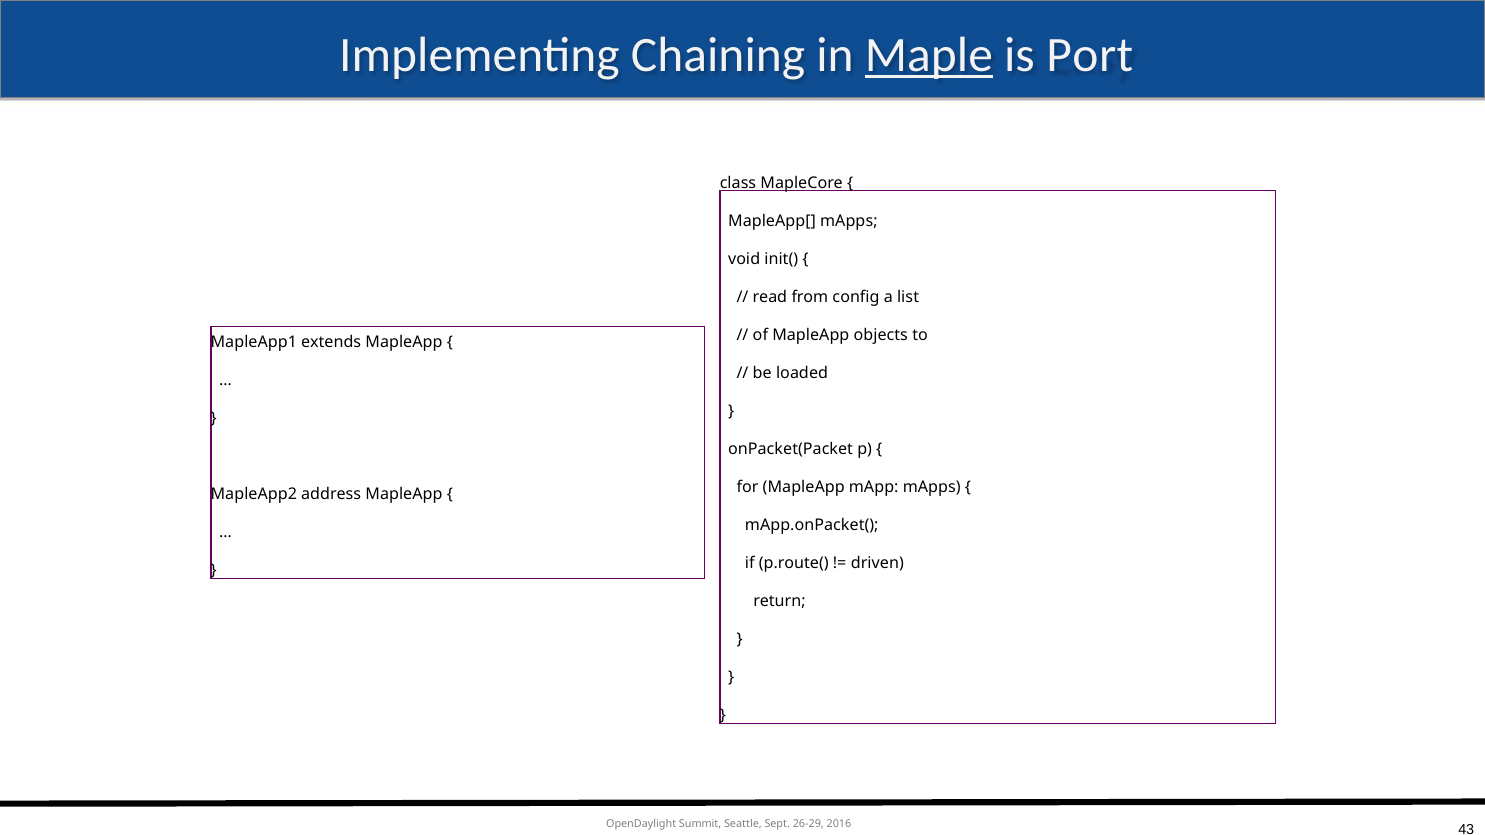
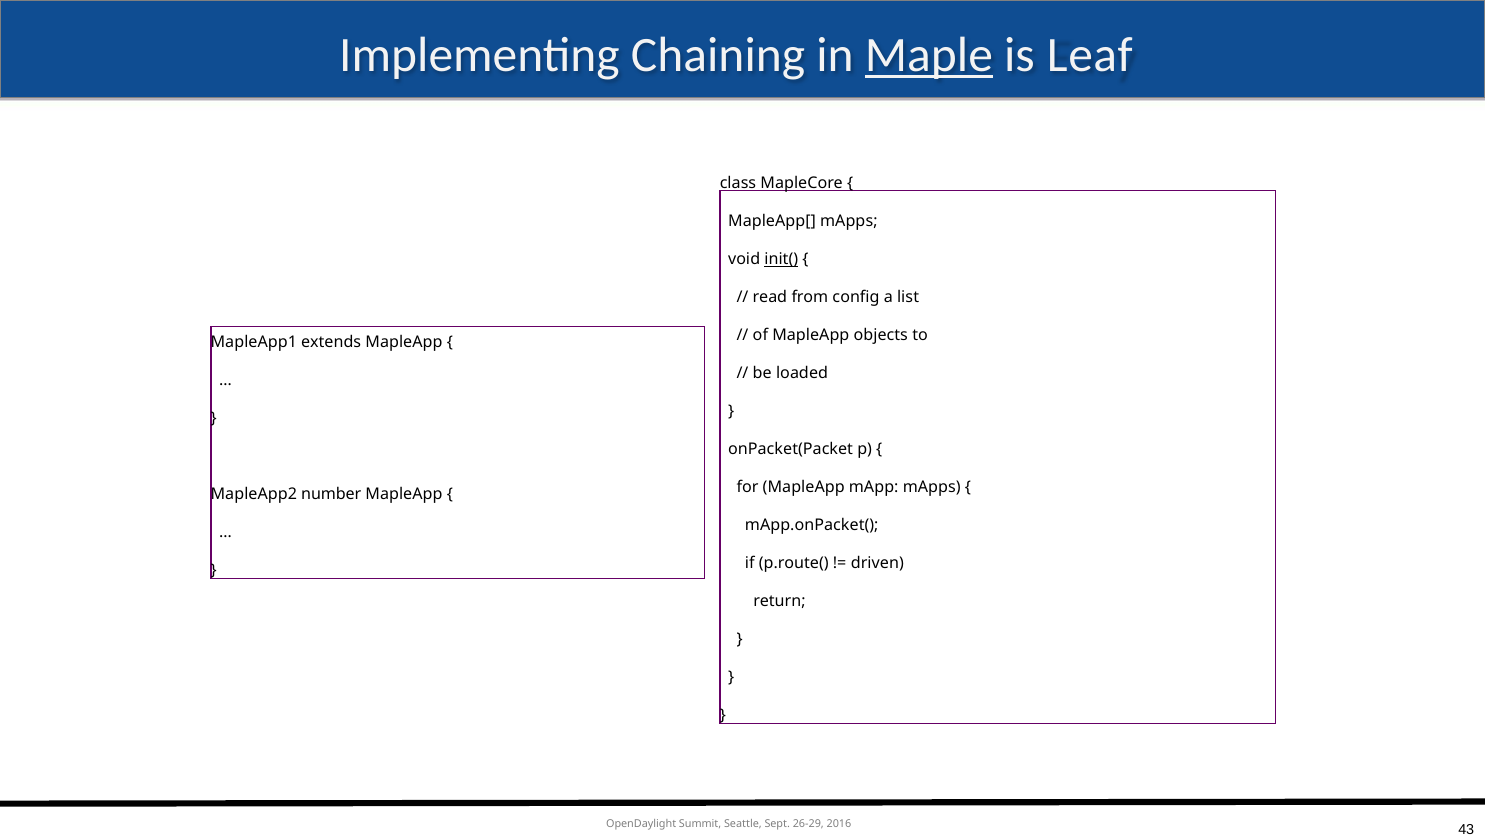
Port: Port -> Leaf (1090, 56)
init( underline: none -> present (781, 259)
address: address -> number (331, 494)
